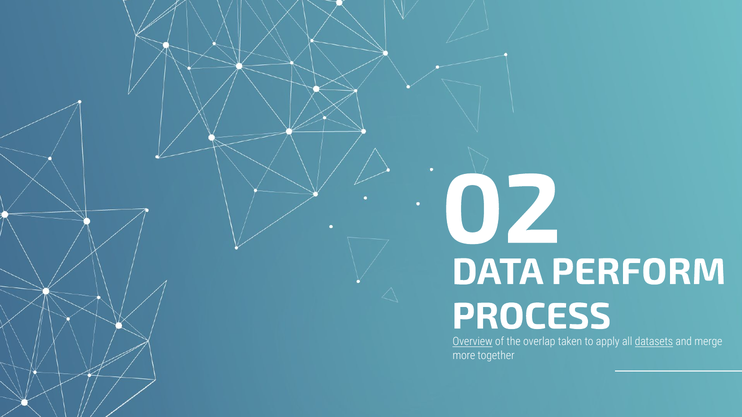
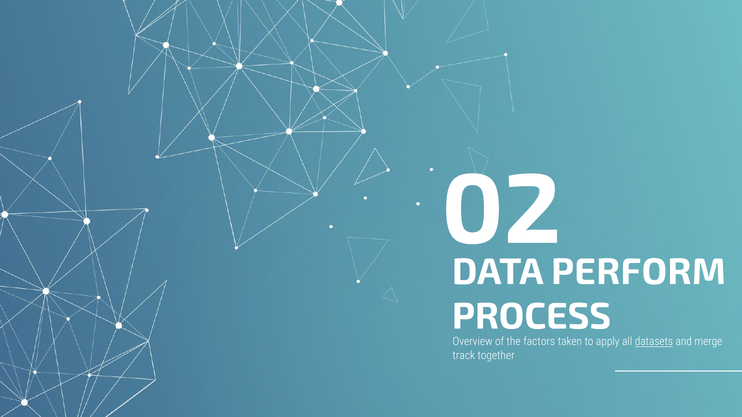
Overview underline: present -> none (473, 342)
overlap: overlap -> factors (539, 342)
more: more -> track (464, 356)
